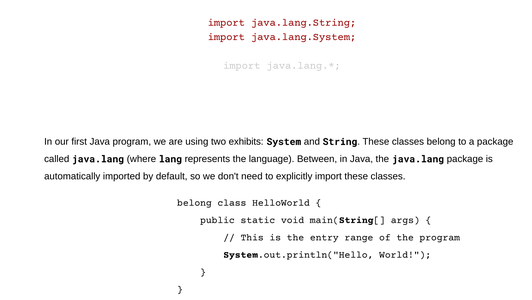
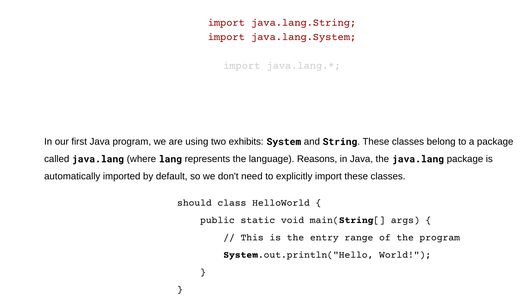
Between: Between -> Reasons (317, 159)
belong: belong -> should (194, 202)
